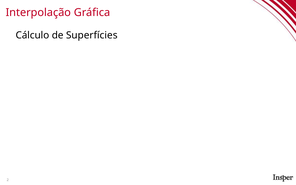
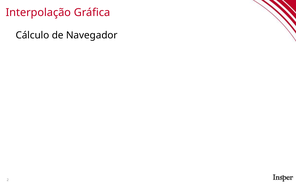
Superfícies: Superfícies -> Navegador (92, 35)
